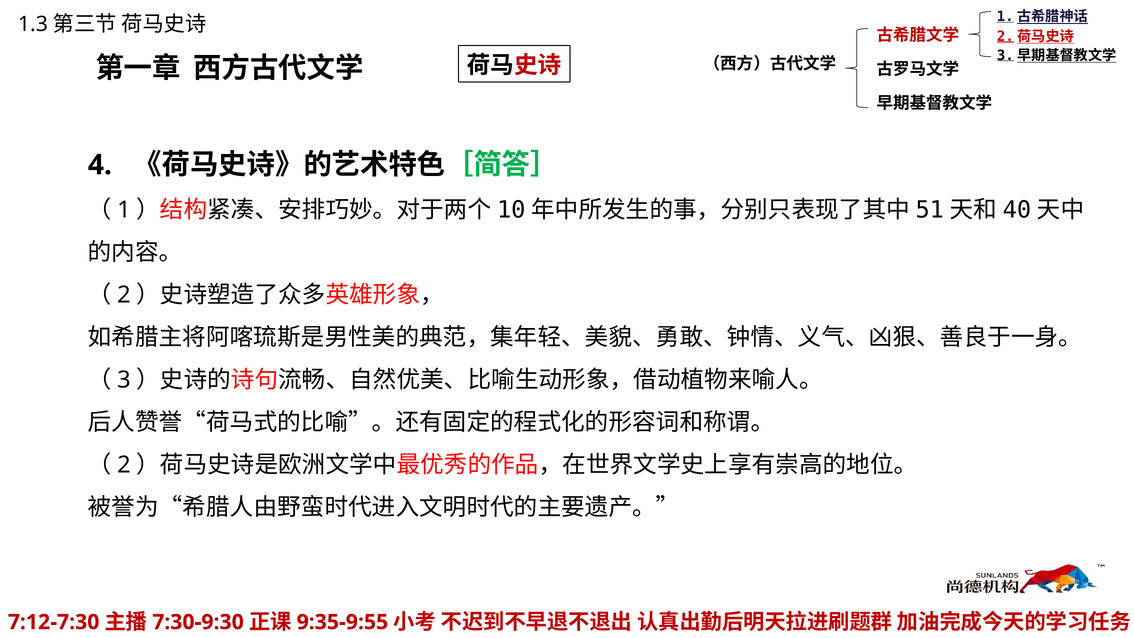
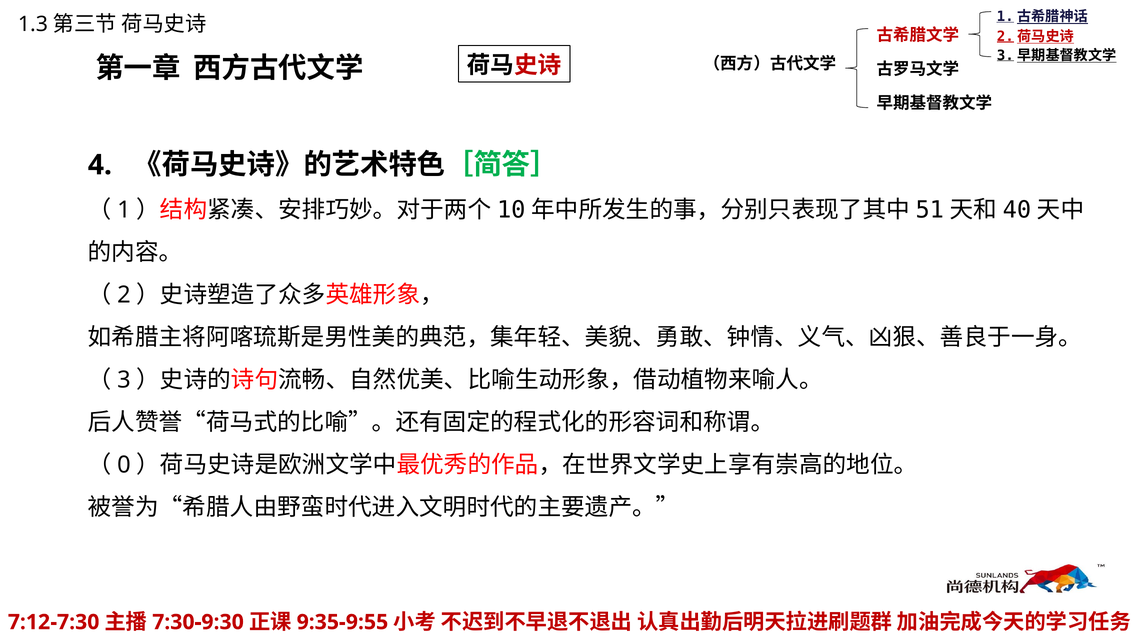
2: 2 -> 0 (124, 465)
